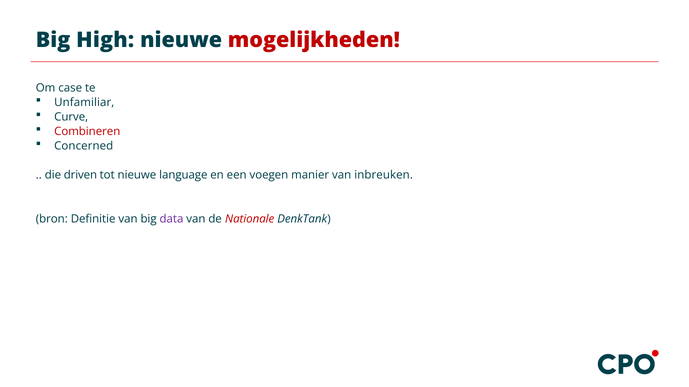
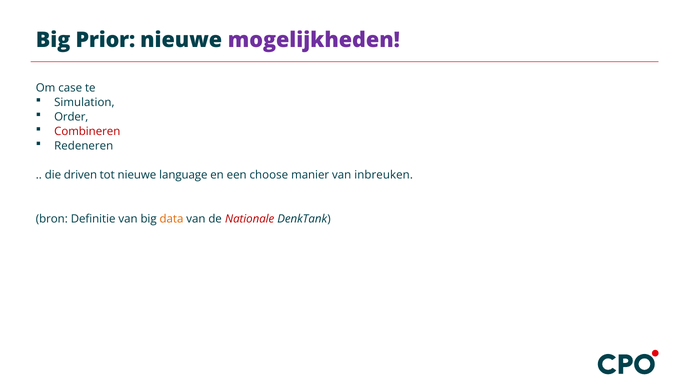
High: High -> Prior (105, 40)
mogelijkheden colour: red -> purple (314, 40)
Unfamiliar: Unfamiliar -> Simulation (84, 102)
Curve: Curve -> Order (71, 117)
Concerned: Concerned -> Redeneren (84, 146)
voegen: voegen -> choose (269, 175)
data colour: purple -> orange (171, 219)
